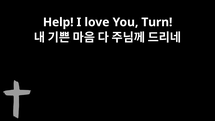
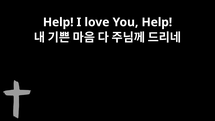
You Turn: Turn -> Help (157, 22)
